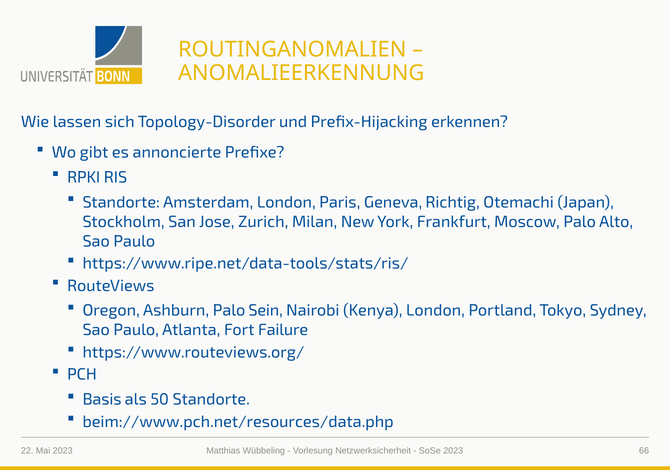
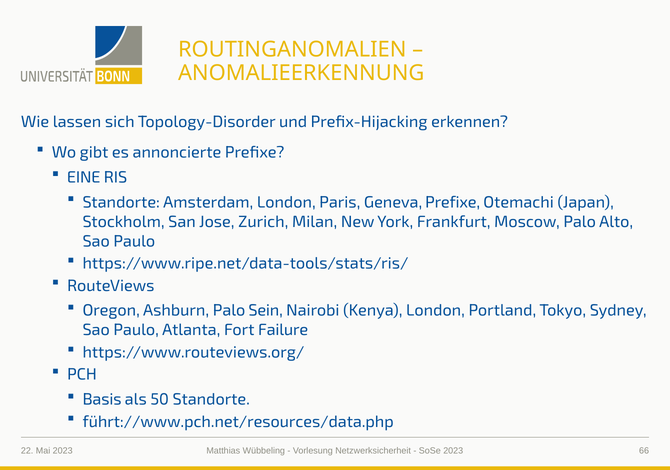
RPKI: RPKI -> EINE (84, 177)
Geneva Richtig: Richtig -> Prefixe (453, 202)
beim://www.pch.net/resources/data.php: beim://www.pch.net/resources/data.php -> führt://www.pch.net/resources/data.php (238, 422)
